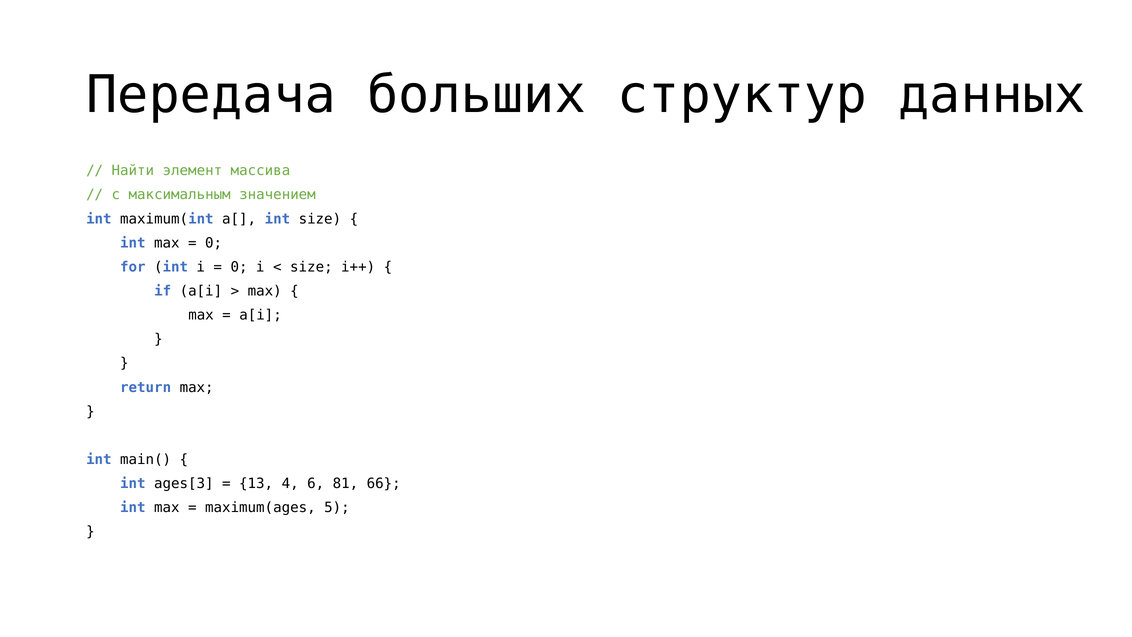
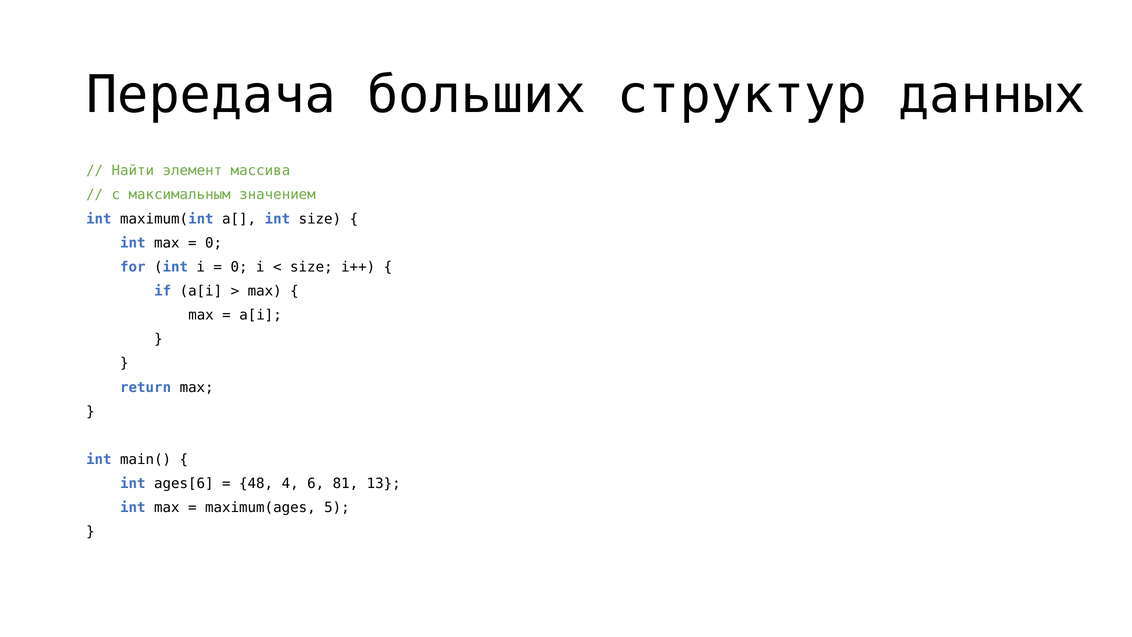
ages[3: ages[3 -> ages[6 (184, 483)
13: 13 -> 48 (256, 483)
66: 66 -> 13 (384, 483)
